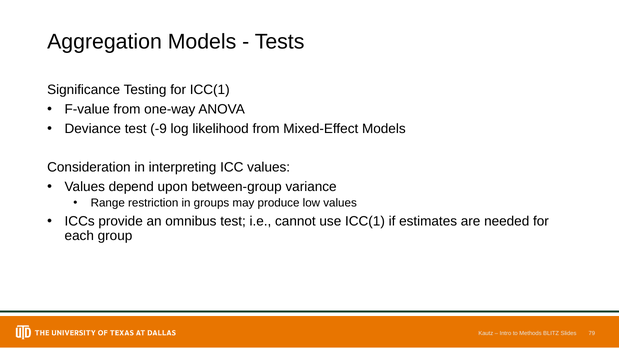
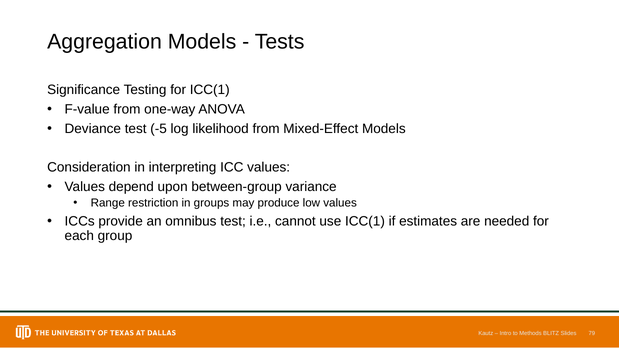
-9: -9 -> -5 (159, 129)
